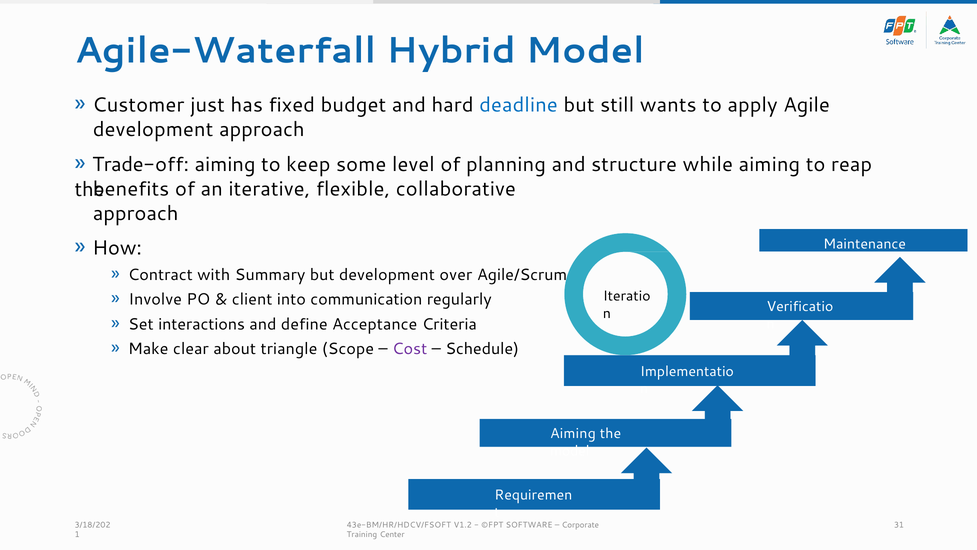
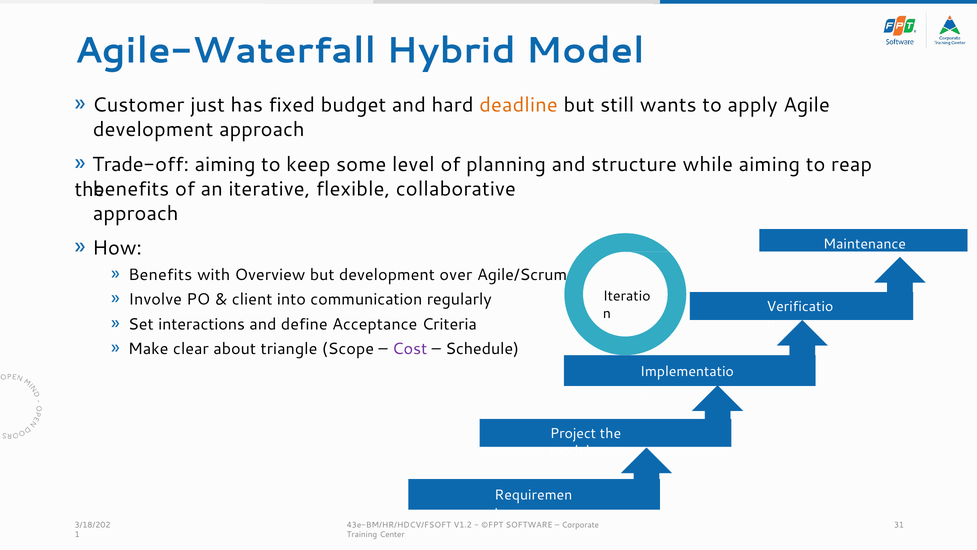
deadline colour: blue -> orange (518, 105)
Contract: Contract -> Benefits (160, 275)
Summary: Summary -> Overview (270, 275)
Aiming: Aiming -> Project (573, 433)
